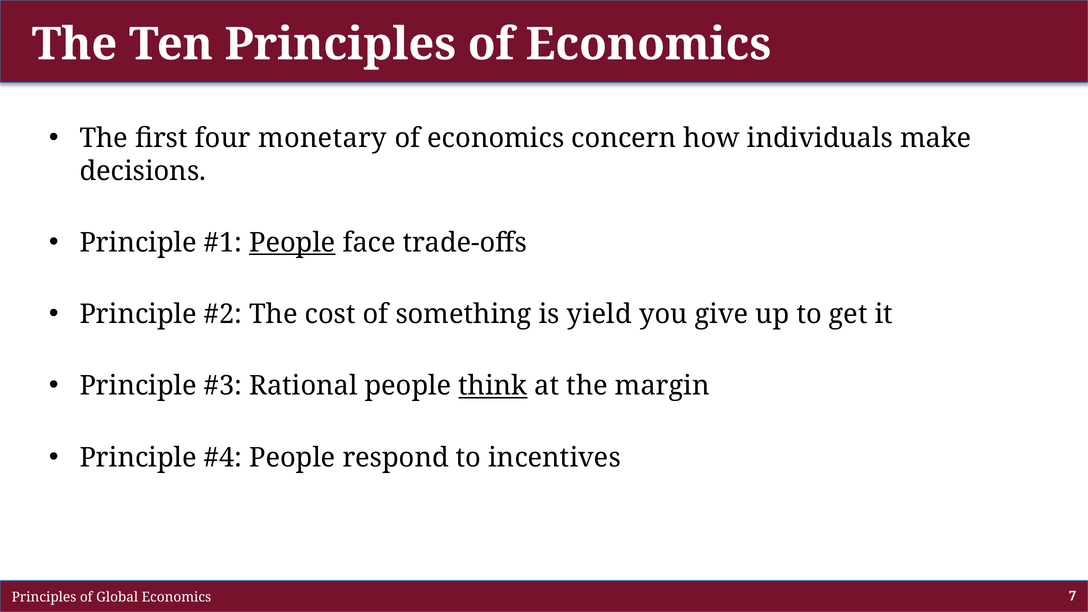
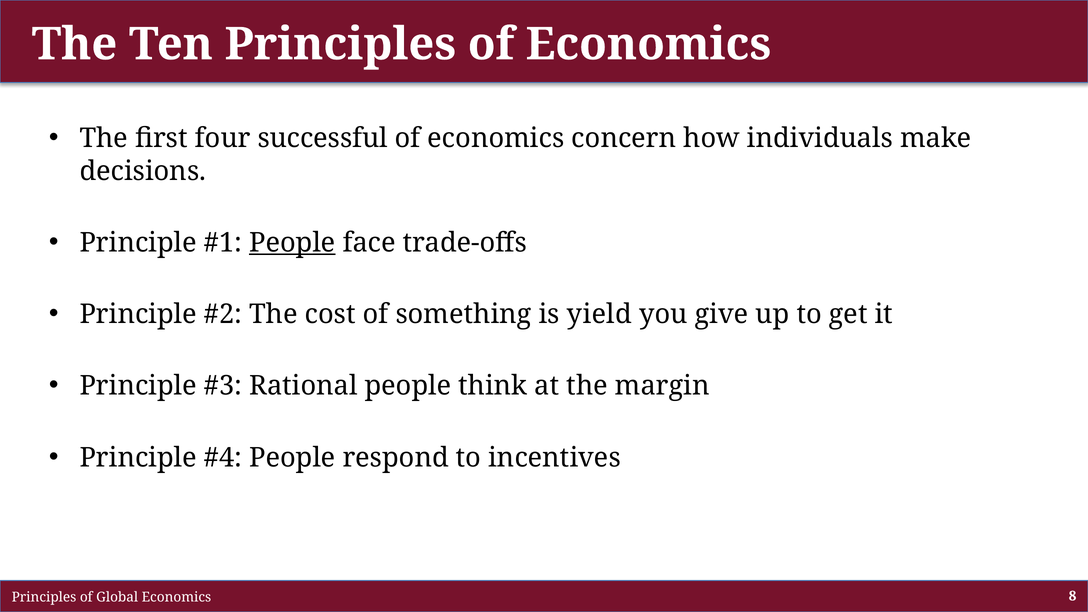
monetary: monetary -> successful (323, 138)
think underline: present -> none (493, 386)
7: 7 -> 8 (1073, 596)
